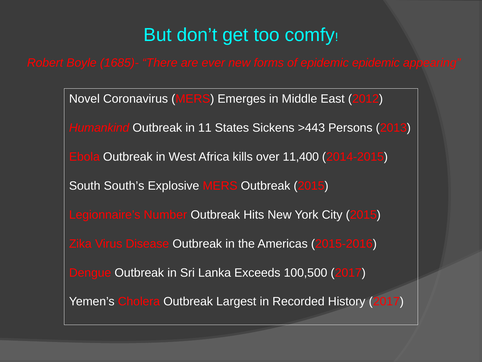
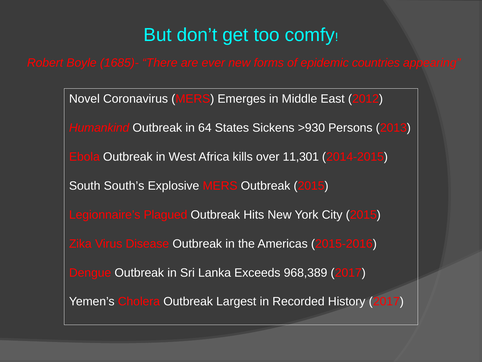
epidemic epidemic: epidemic -> countries (376, 63)
11: 11 -> 64 (205, 128)
>443: >443 -> >930 (311, 128)
11,400: 11,400 -> 11,301 (301, 157)
Number: Number -> Plagued (166, 214)
100,500: 100,500 -> 968,389 (306, 272)
